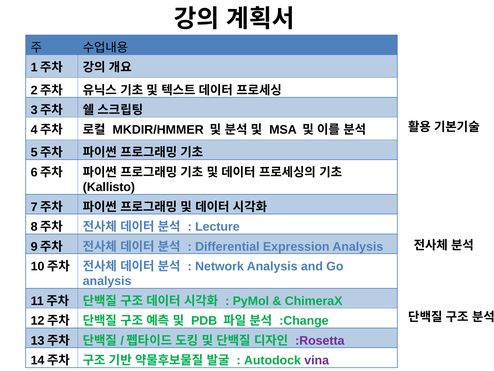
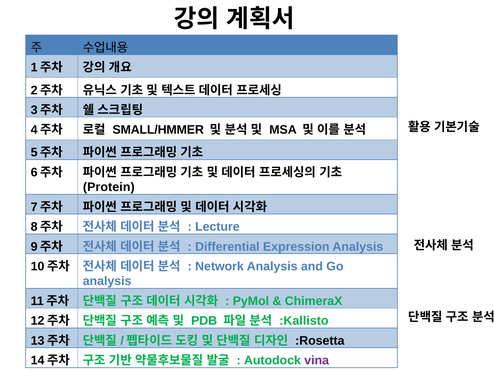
MKDIR/HMMER: MKDIR/HMMER -> SMALL/HMMER (158, 130)
Kallisto: Kallisto -> Protein (109, 187)
:Change: :Change -> :Kallisto (304, 320)
:Rosetta colour: purple -> black (320, 340)
